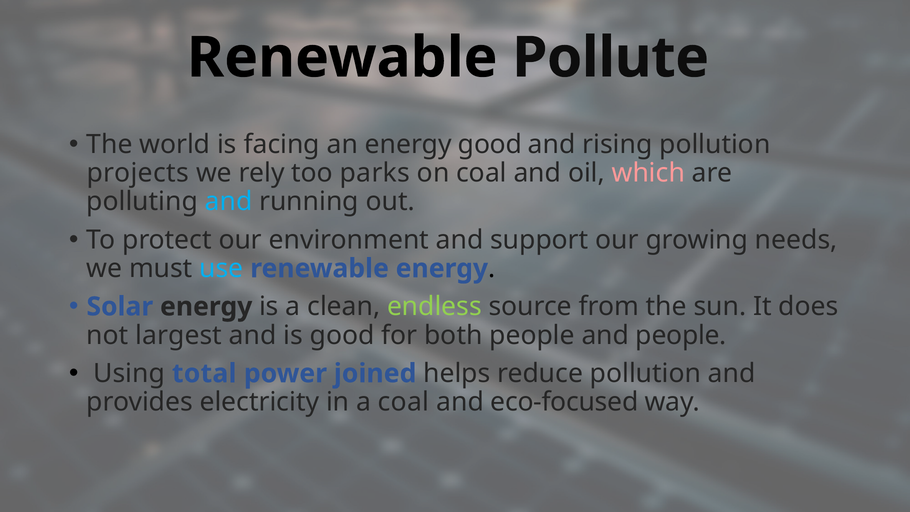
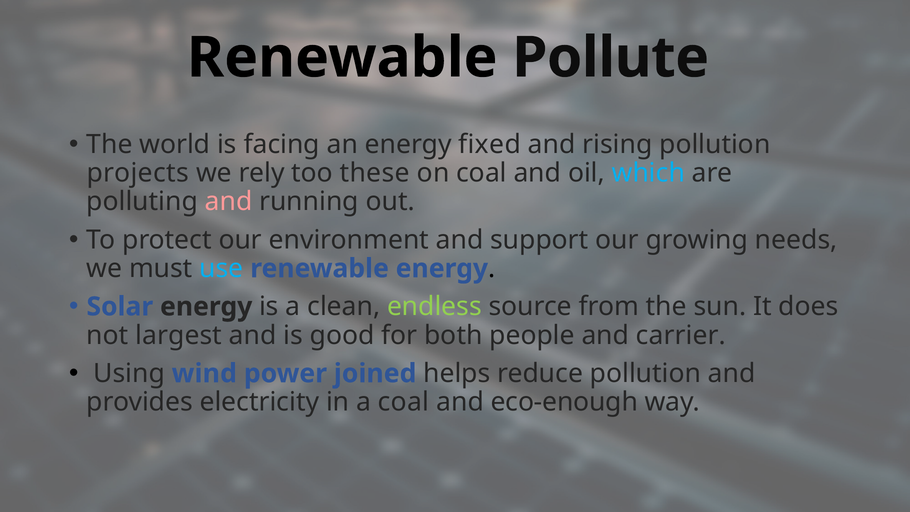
energy good: good -> fixed (490, 144)
parks: parks -> these (375, 173)
which colour: pink -> light blue (648, 173)
and colour: light blue -> pink (229, 202)
and people: people -> carrier (681, 335)
total: total -> wind (204, 373)
eco-focused: eco-focused -> eco-enough (564, 402)
